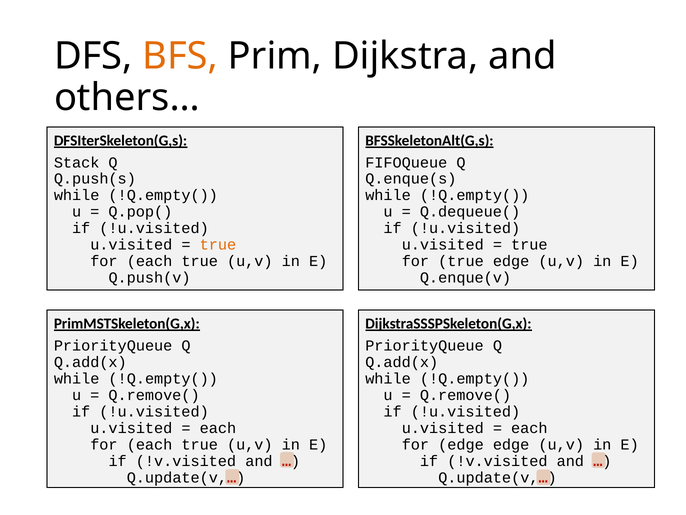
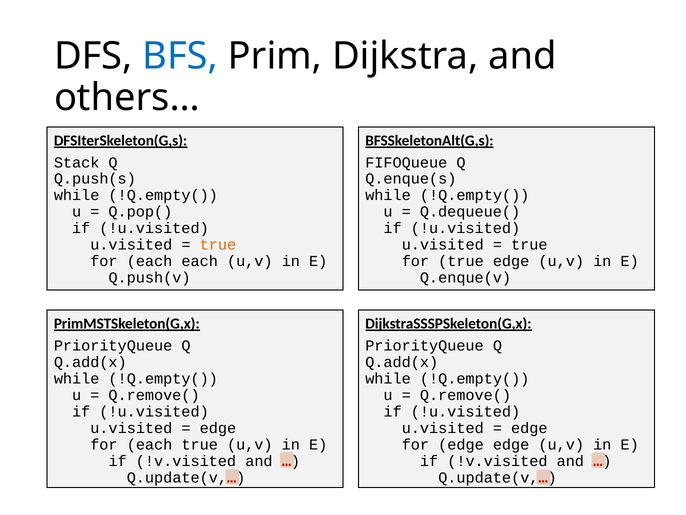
BFS colour: orange -> blue (180, 56)
true: true -> each (200, 261)
each: each -> edge (218, 428)
each: each -> edge (529, 428)
